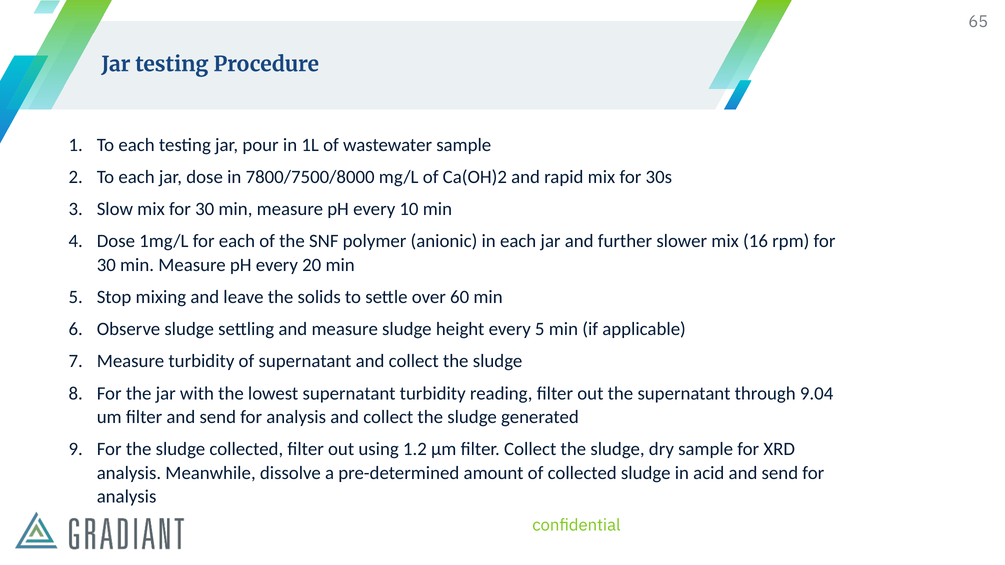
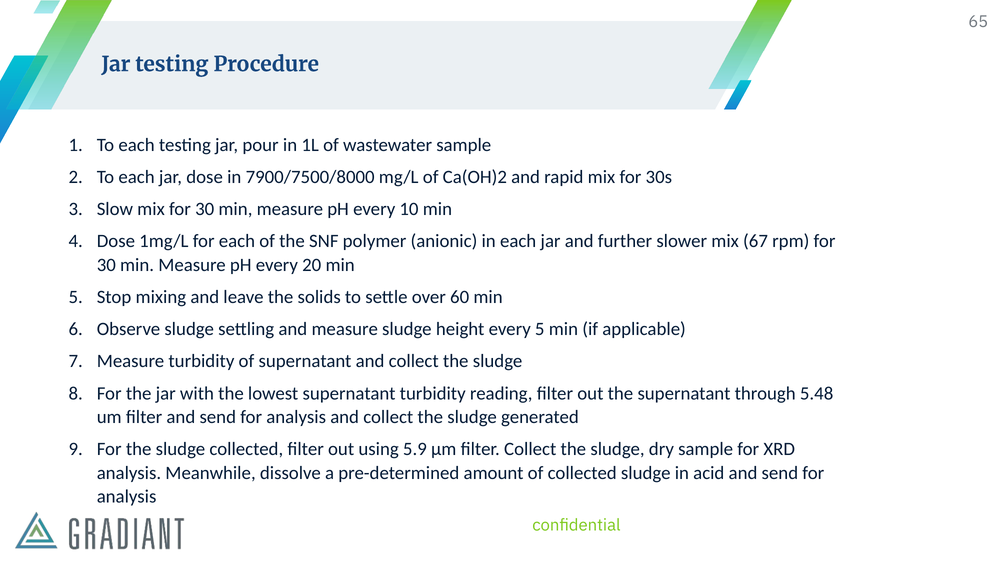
7800/7500/8000: 7800/7500/8000 -> 7900/7500/8000 (310, 177)
16: 16 -> 67 (756, 241)
9.04: 9.04 -> 5.48 (817, 394)
1.2: 1.2 -> 5.9 (415, 449)
